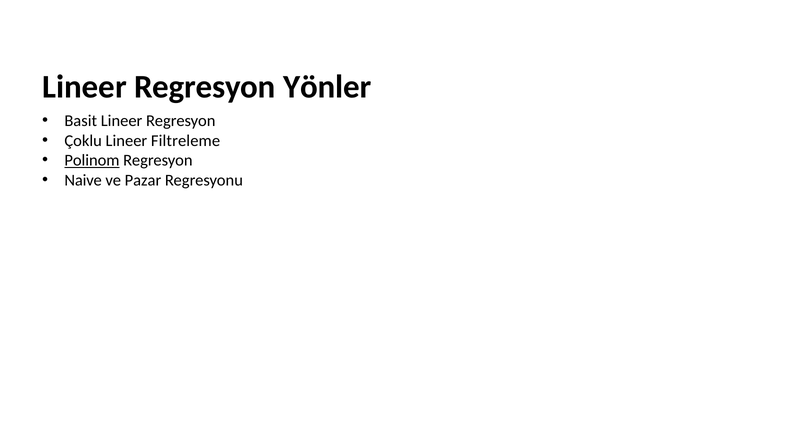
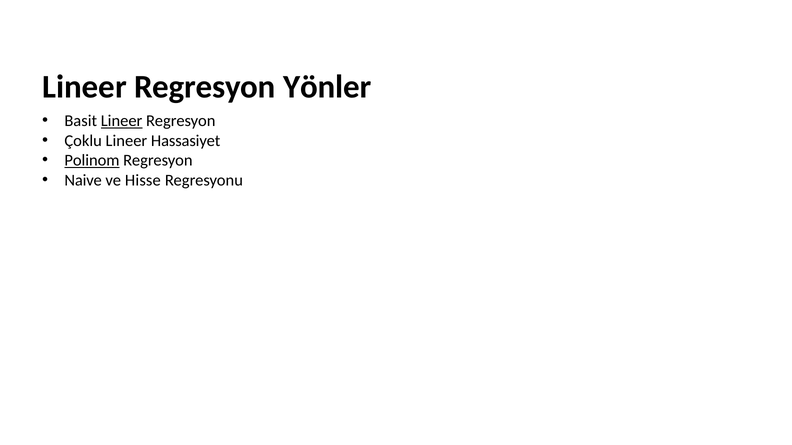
Lineer underline: none -> present (122, 121)
Filtreleme: Filtreleme -> Hassasiyet (186, 141)
Pazar: Pazar -> Hisse (143, 180)
